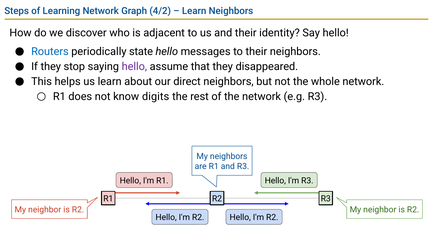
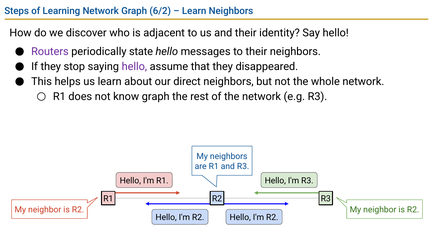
4/2: 4/2 -> 6/2 (160, 11)
Routers colour: blue -> purple (50, 51)
know digits: digits -> graph (156, 96)
